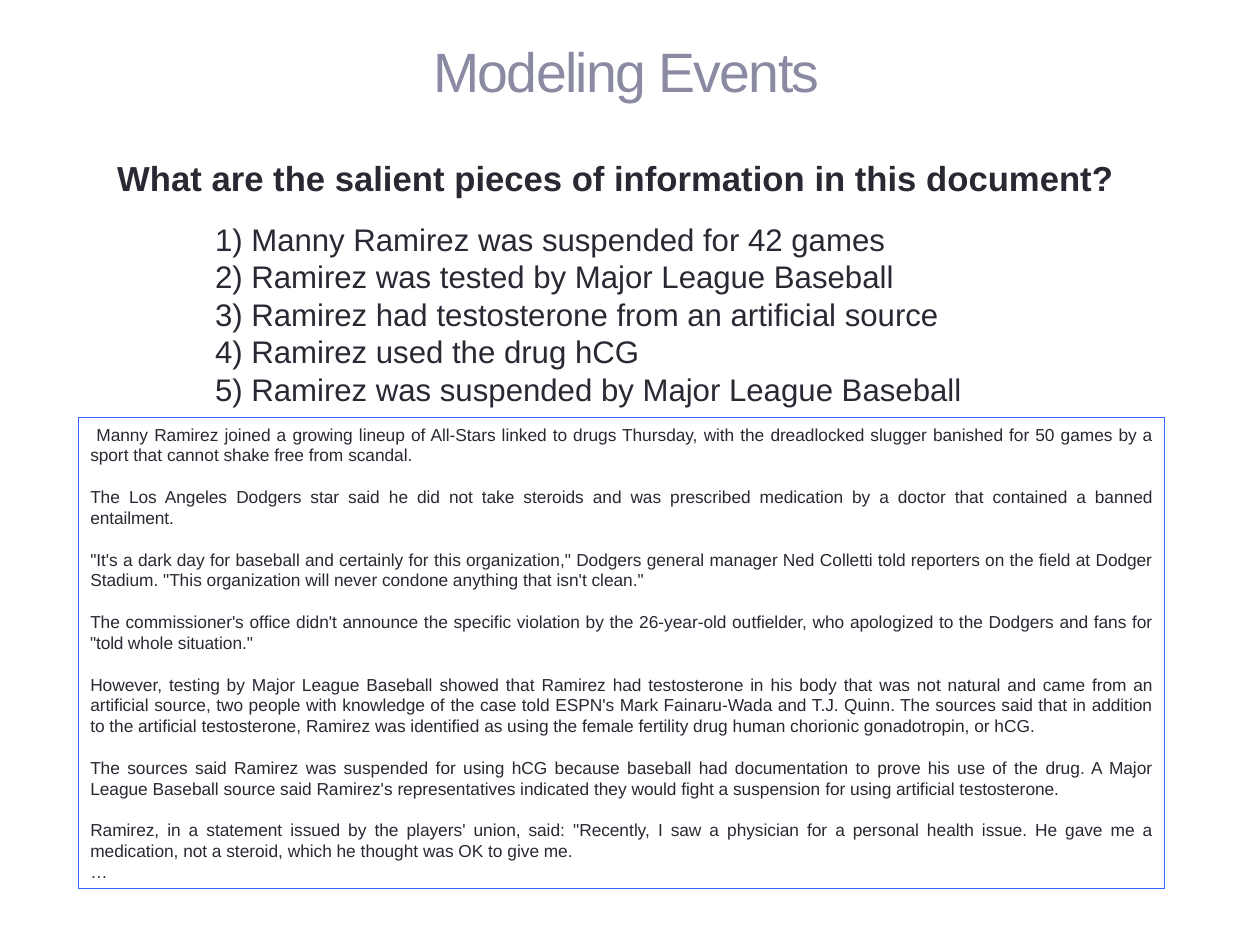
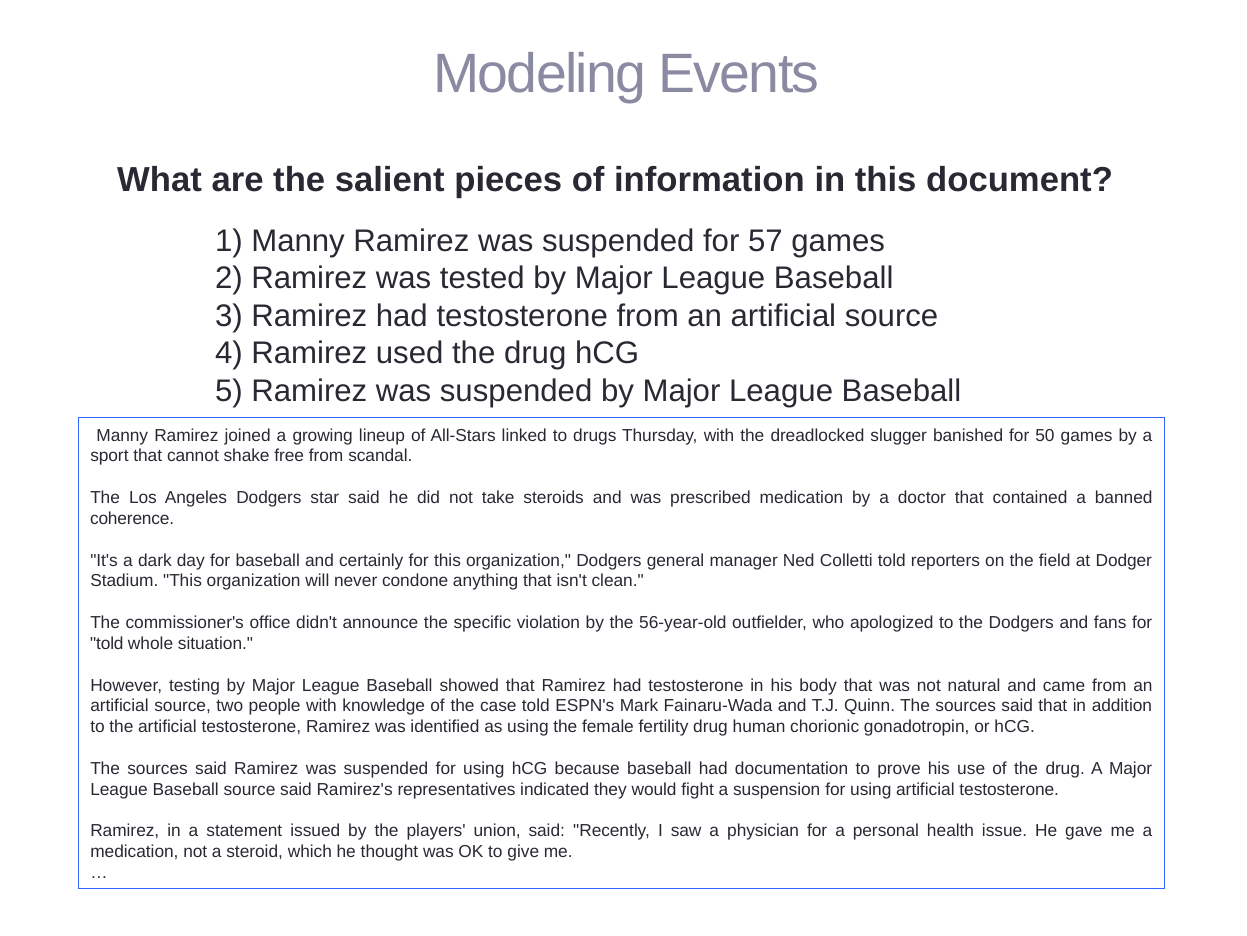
42: 42 -> 57 (765, 241)
entailment: entailment -> coherence (132, 518)
26-year-old: 26-year-old -> 56-year-old (683, 622)
